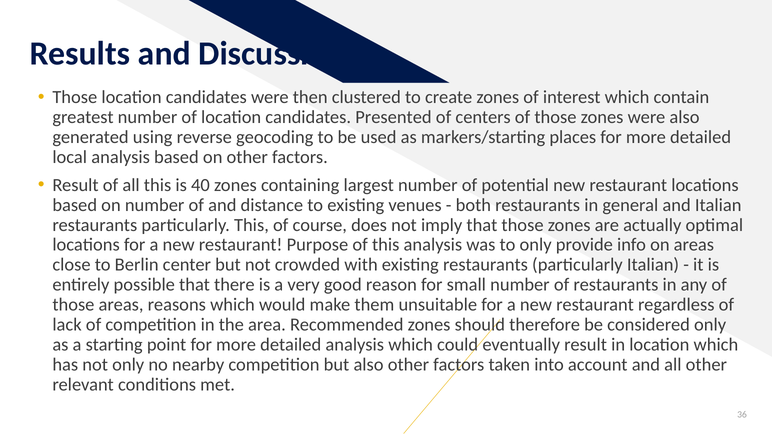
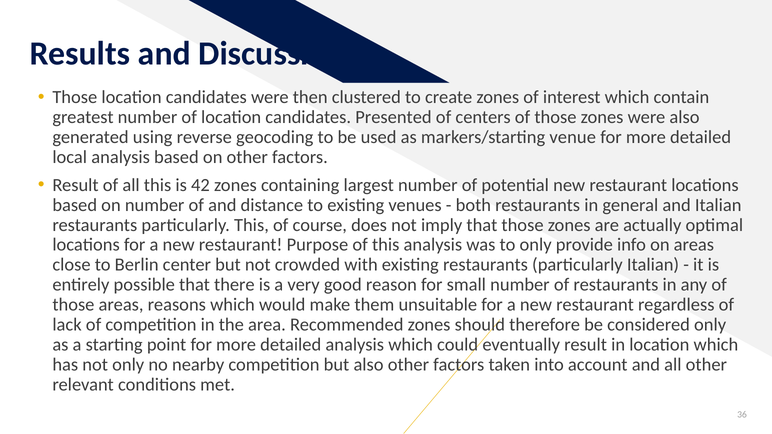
places: places -> venue (573, 137)
40: 40 -> 42 (200, 185)
